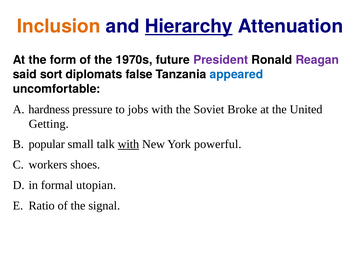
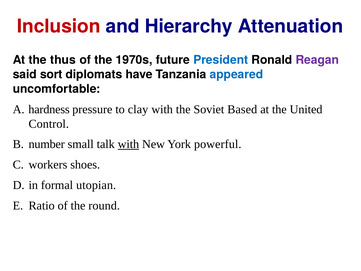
Inclusion colour: orange -> red (59, 26)
Hierarchy underline: present -> none (189, 26)
form: form -> thus (63, 60)
President colour: purple -> blue (221, 60)
false: false -> have (139, 74)
jobs: jobs -> clay (138, 109)
Broke: Broke -> Based (242, 109)
Getting: Getting -> Control (49, 124)
popular: popular -> number (47, 144)
signal: signal -> round (104, 205)
